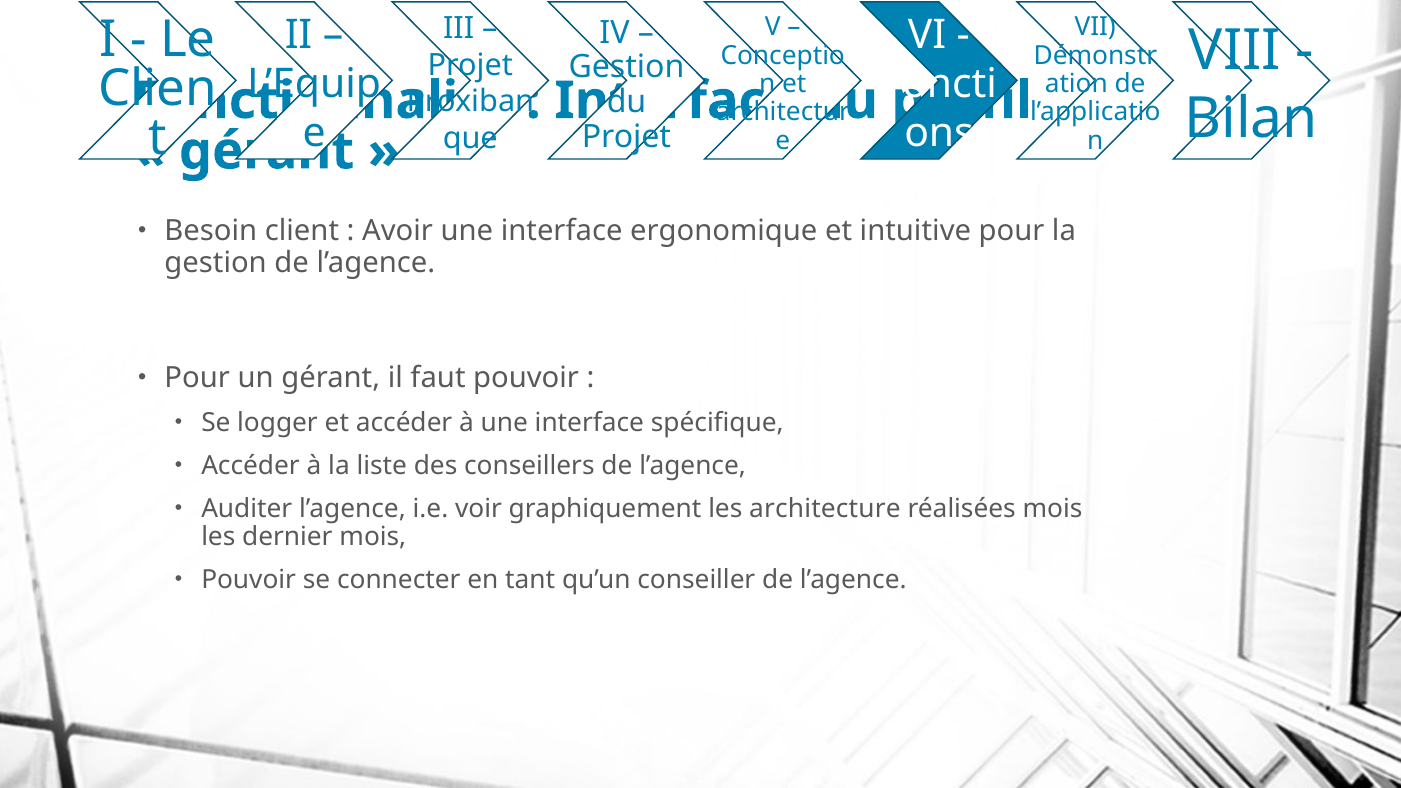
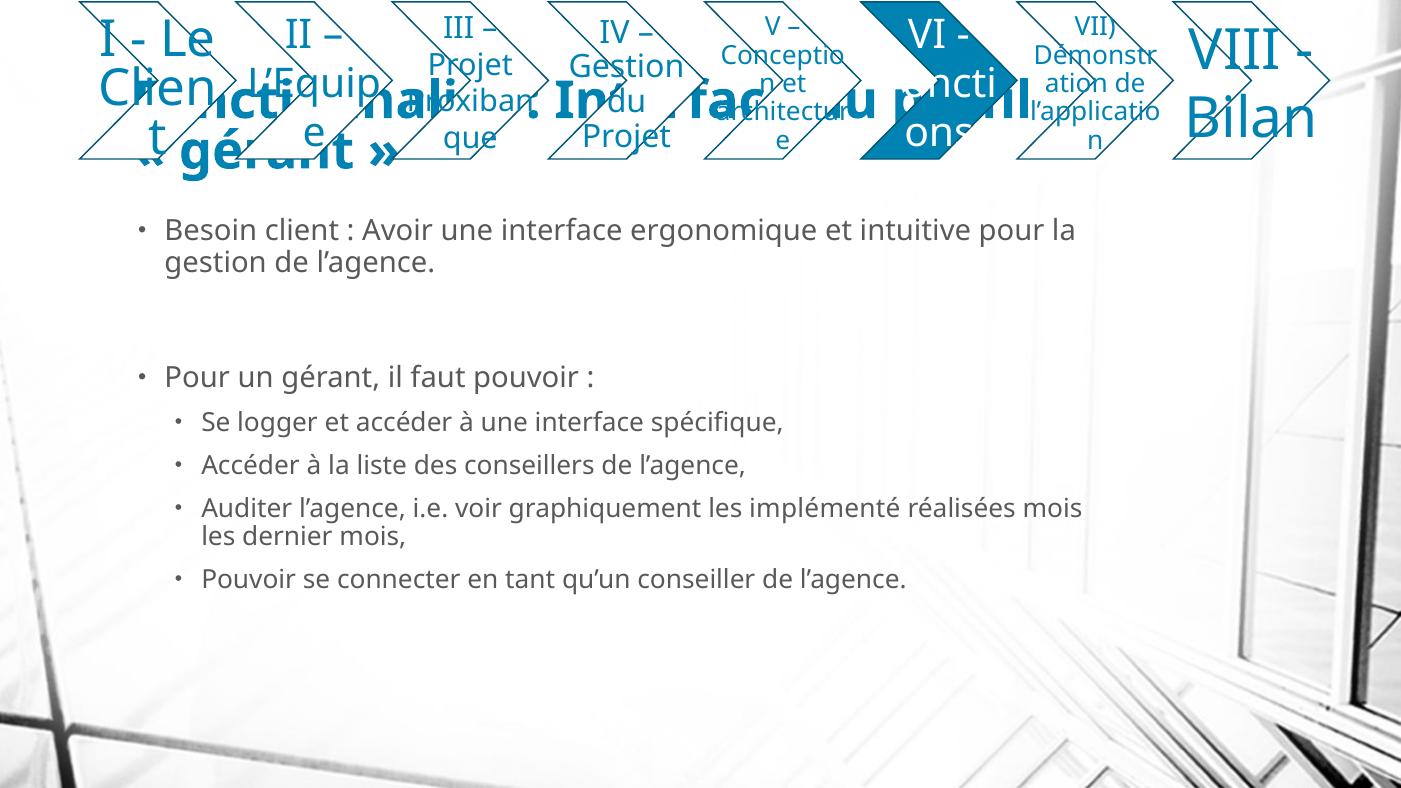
architecture: architecture -> implémenté (825, 509)
